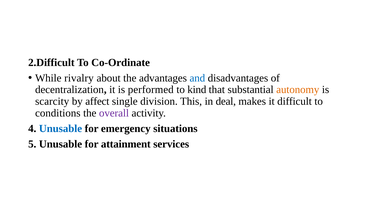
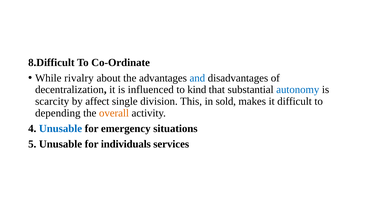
2.Difficult: 2.Difficult -> 8.Difficult (51, 63)
performed: performed -> influenced (151, 90)
autonomy colour: orange -> blue (298, 90)
deal: deal -> sold (226, 101)
conditions: conditions -> depending (58, 113)
overall colour: purple -> orange (114, 113)
attainment: attainment -> individuals (126, 144)
